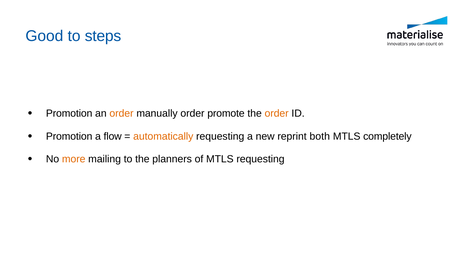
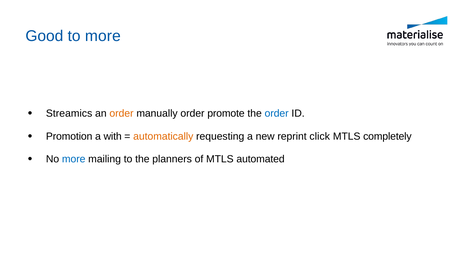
to steps: steps -> more (103, 36)
Promotion: Promotion -> Streamics (69, 113)
order colour: orange -> blue (277, 113)
flow: flow -> with (113, 136)
both: both -> click (320, 136)
more colour: orange -> blue (74, 159)
MTLS requesting: requesting -> automated (261, 159)
